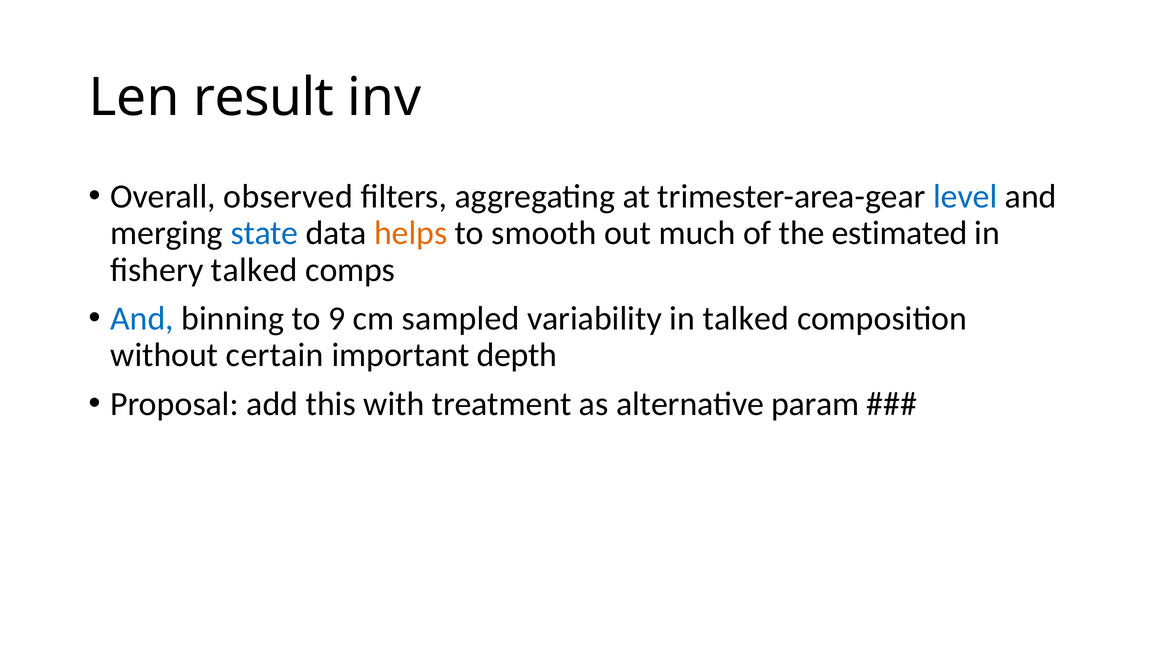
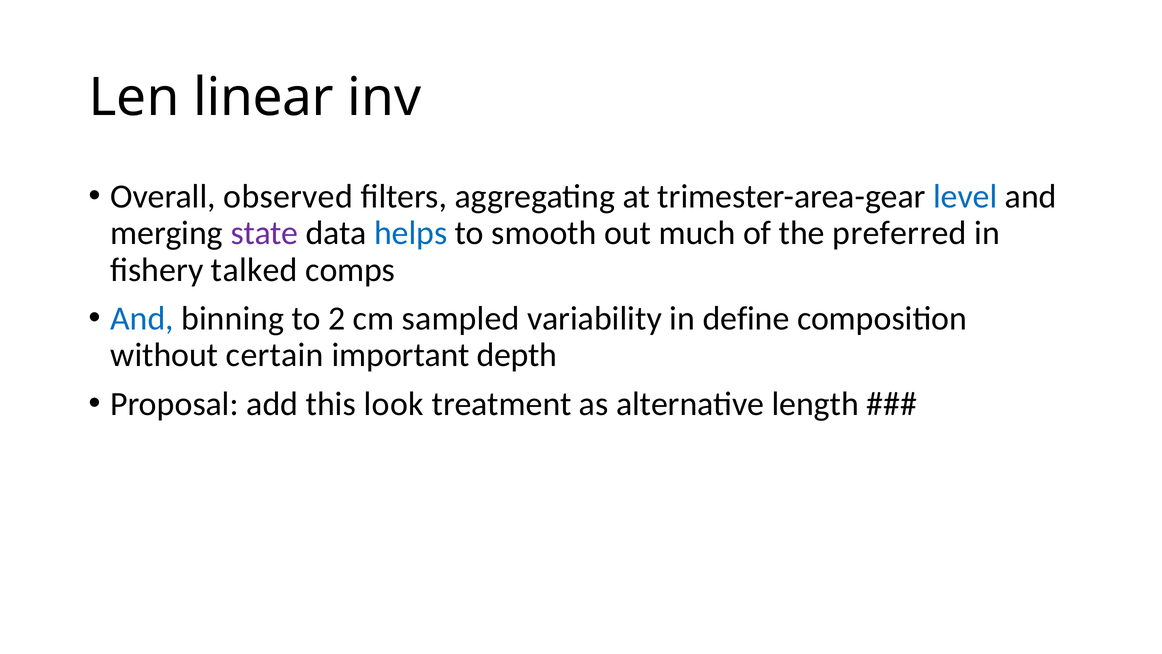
result: result -> linear (264, 98)
state colour: blue -> purple (264, 233)
helps colour: orange -> blue (411, 233)
estimated: estimated -> preferred (899, 233)
9: 9 -> 2 (337, 318)
in talked: talked -> define (746, 318)
with: with -> look (394, 404)
param: param -> length (815, 404)
